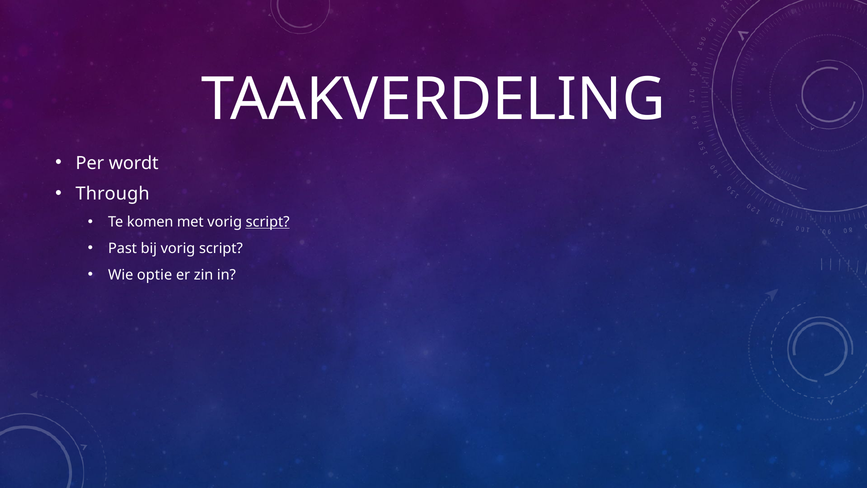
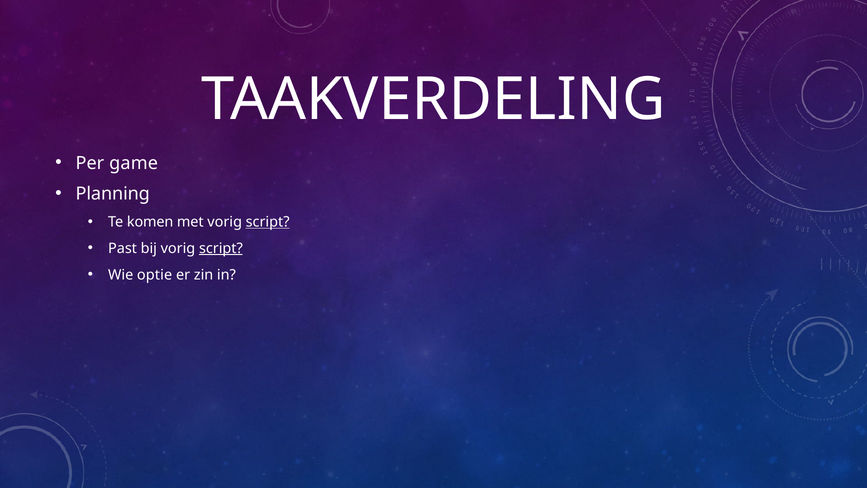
wordt: wordt -> game (134, 163)
Through: Through -> Planning (113, 194)
script underline: none -> present (221, 248)
